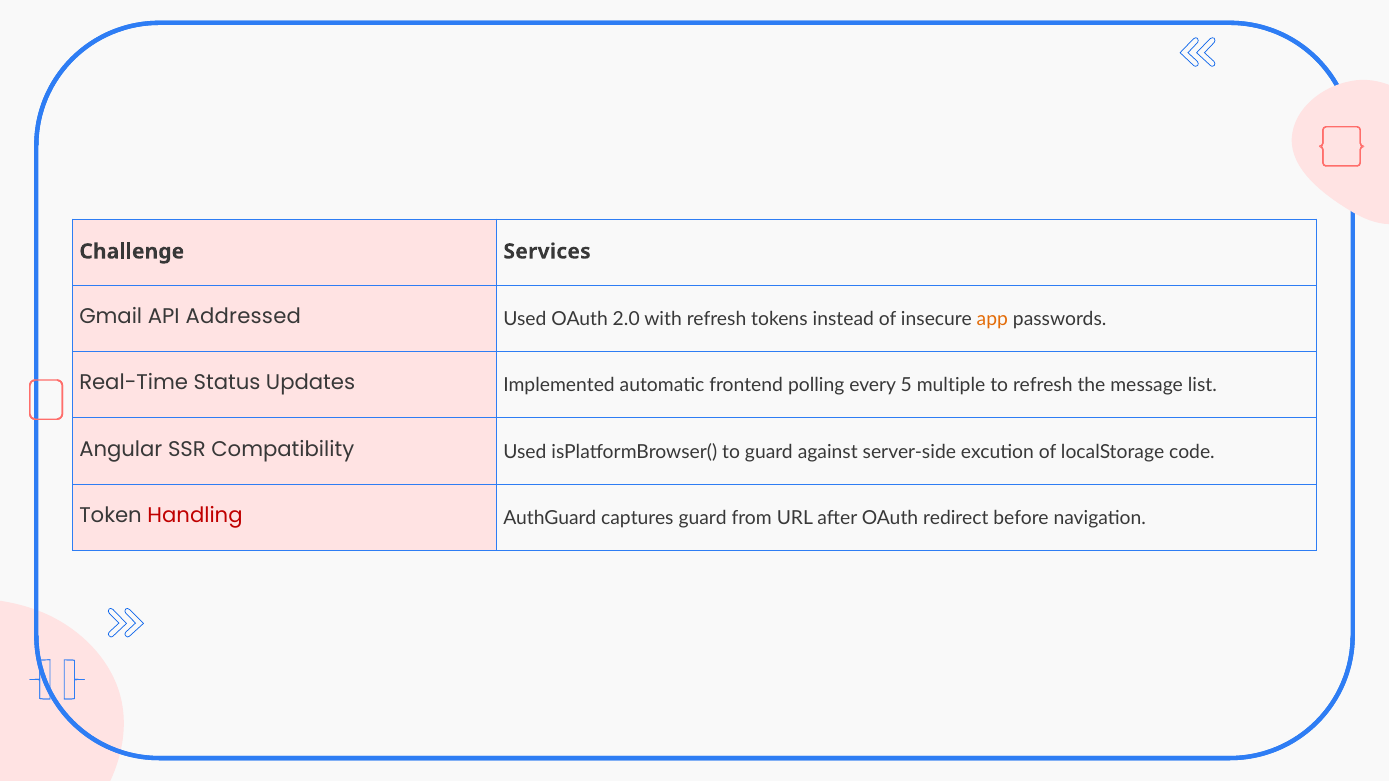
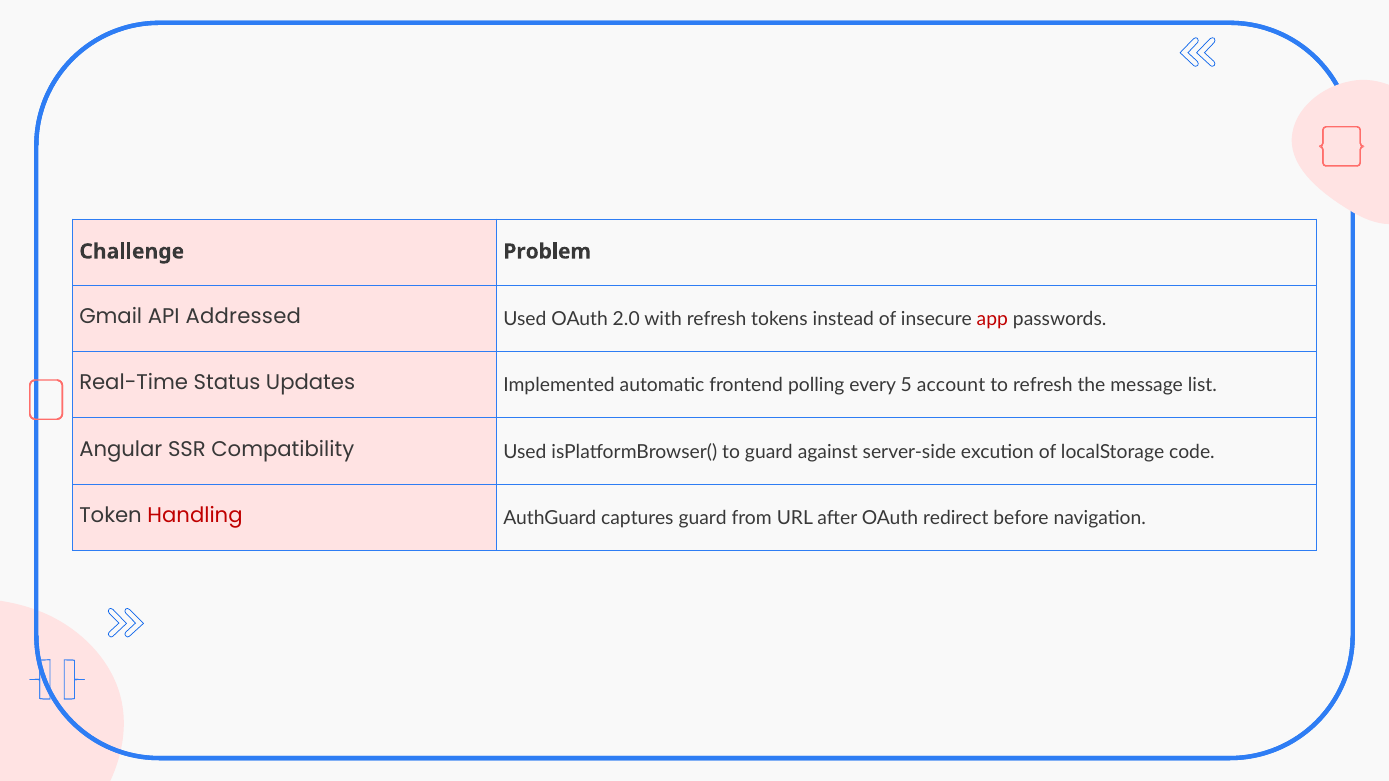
Services: Services -> Problem (547, 252)
app colour: orange -> red (992, 319)
multiple: multiple -> account (951, 386)
